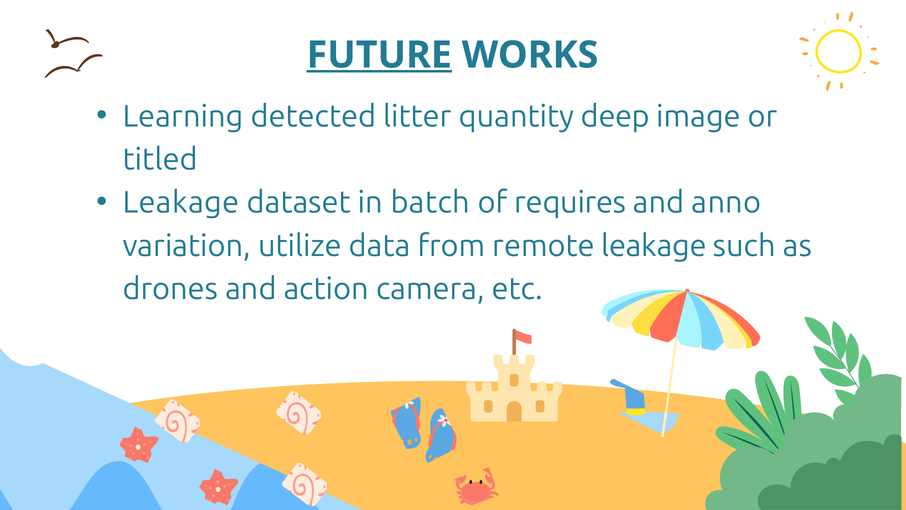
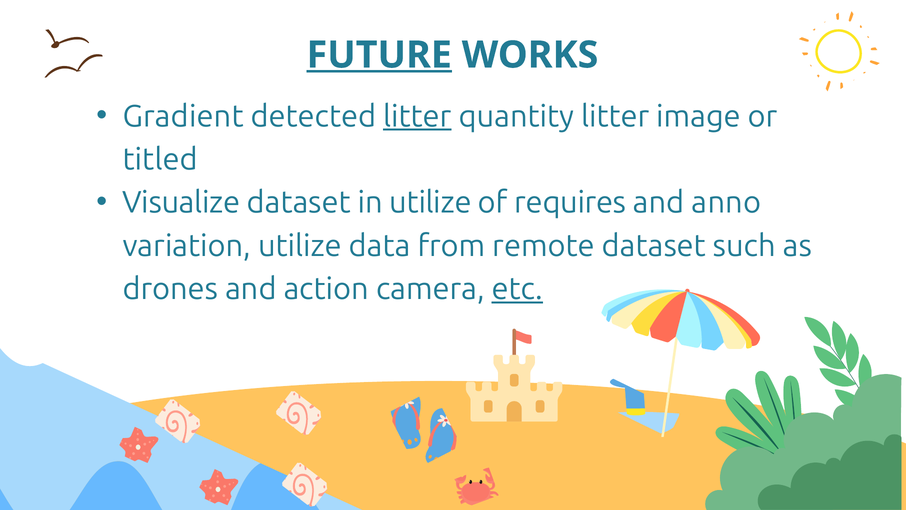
Learning: Learning -> Gradient (183, 116)
litter underline: none -> present (417, 116)
quantity deep: deep -> litter (615, 116)
Leakage: Leakage -> Visualize (181, 203)
in batch: batch -> utilize (430, 203)
remote leakage: leakage -> dataset (654, 246)
etc underline: none -> present (517, 289)
